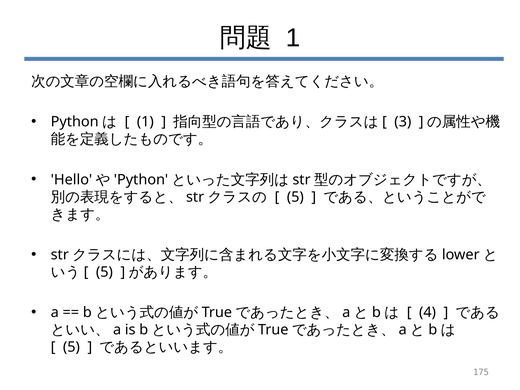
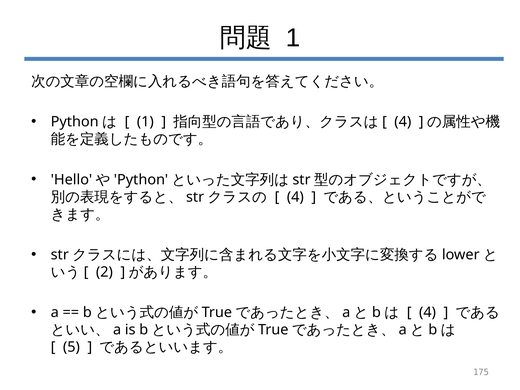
3: 3 -> 4 (403, 122)
5: 5 -> 4 (295, 197)
5: 5 -> 2 (104, 272)
